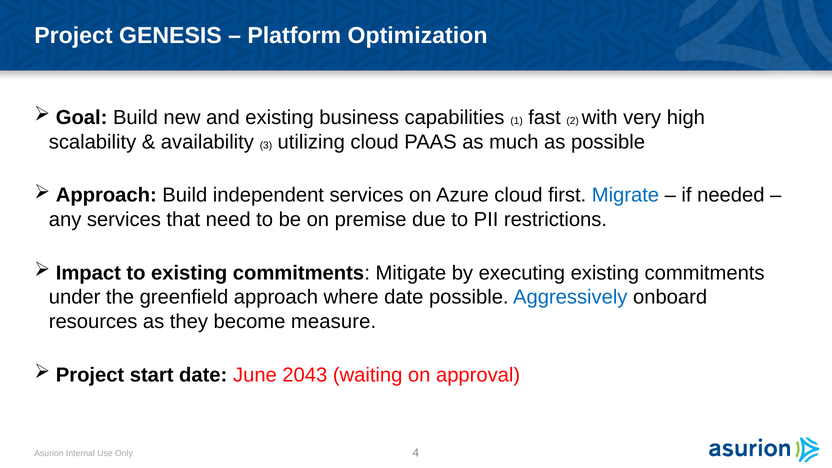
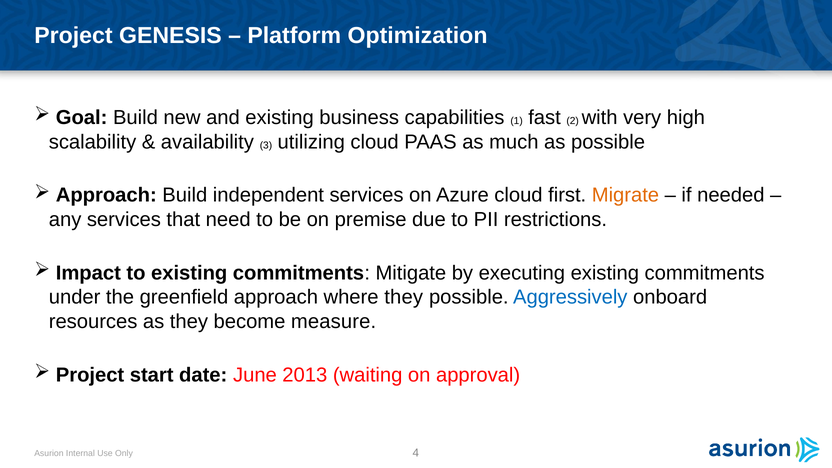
Migrate colour: blue -> orange (625, 195)
where date: date -> they (404, 297)
2043: 2043 -> 2013 (305, 375)
